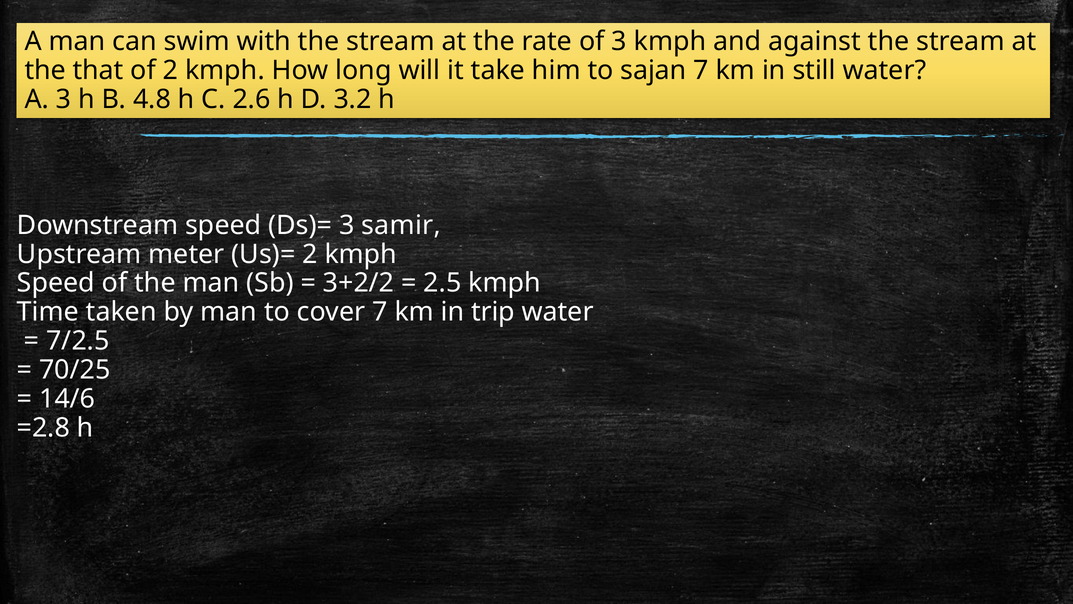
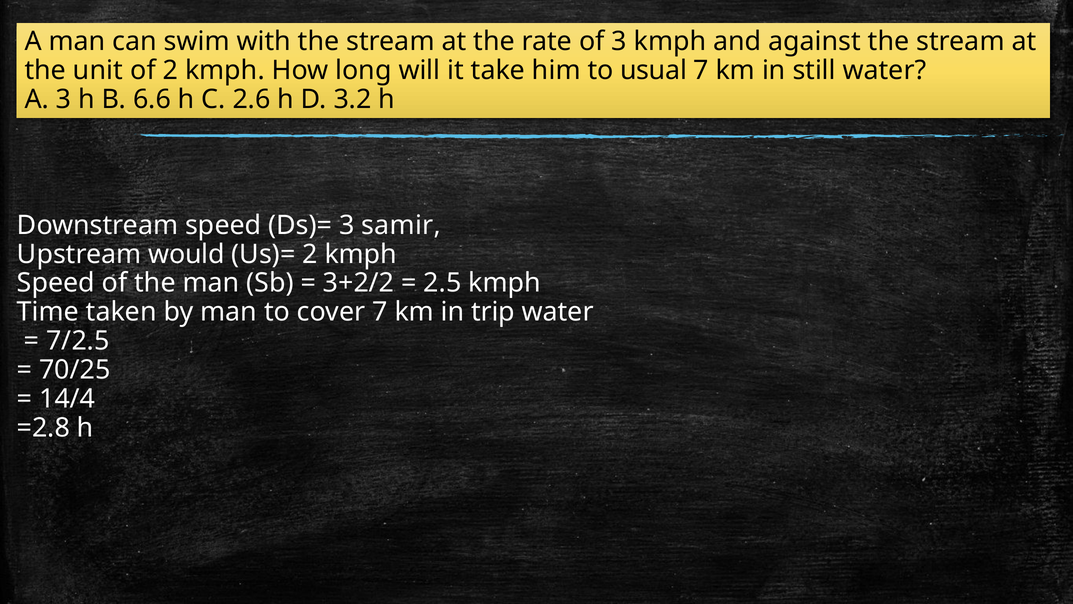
that: that -> unit (98, 70)
sajan: sajan -> usual (654, 70)
4.8: 4.8 -> 6.6 (152, 99)
meter: meter -> would (186, 254)
14/6: 14/6 -> 14/4 (67, 399)
